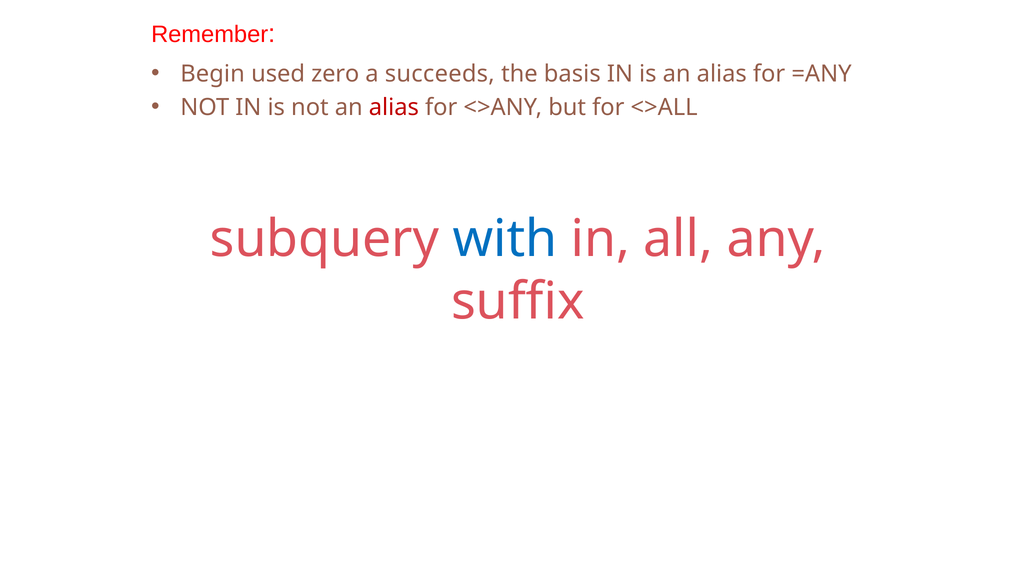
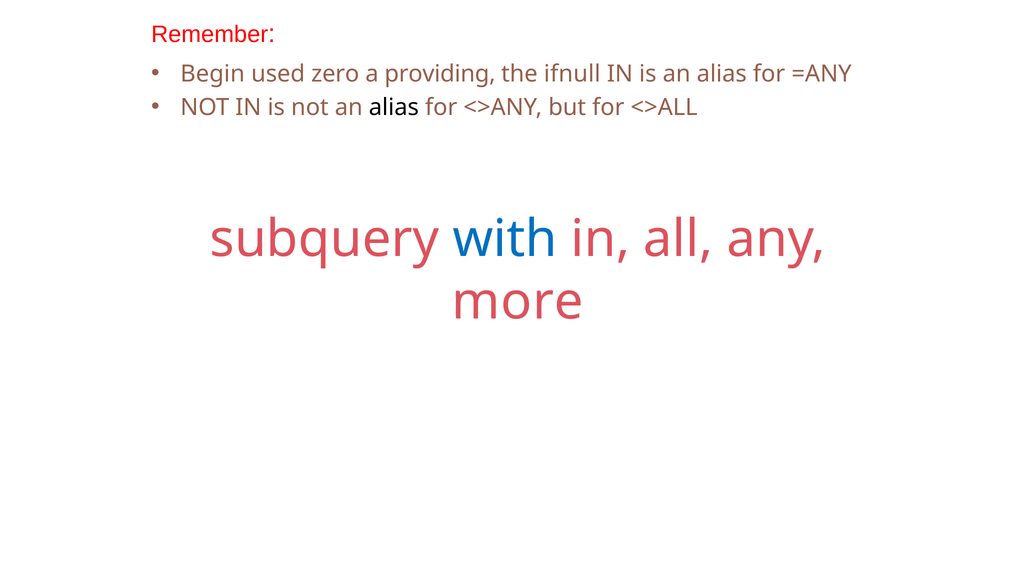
succeeds: succeeds -> providing (440, 74)
basis: basis -> ifnull (572, 74)
alias colour: red -> black (394, 107)
suffix: suffix -> more (518, 301)
